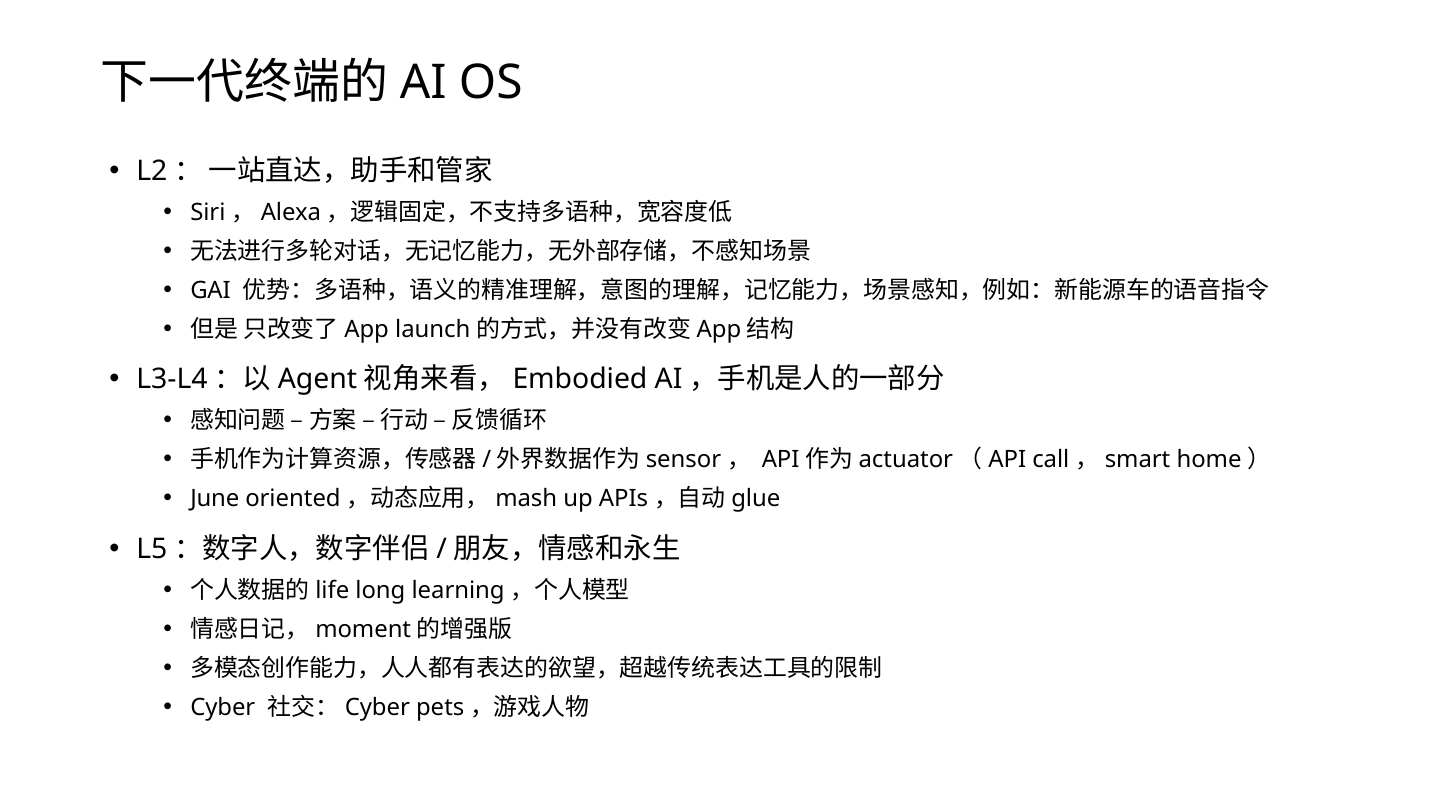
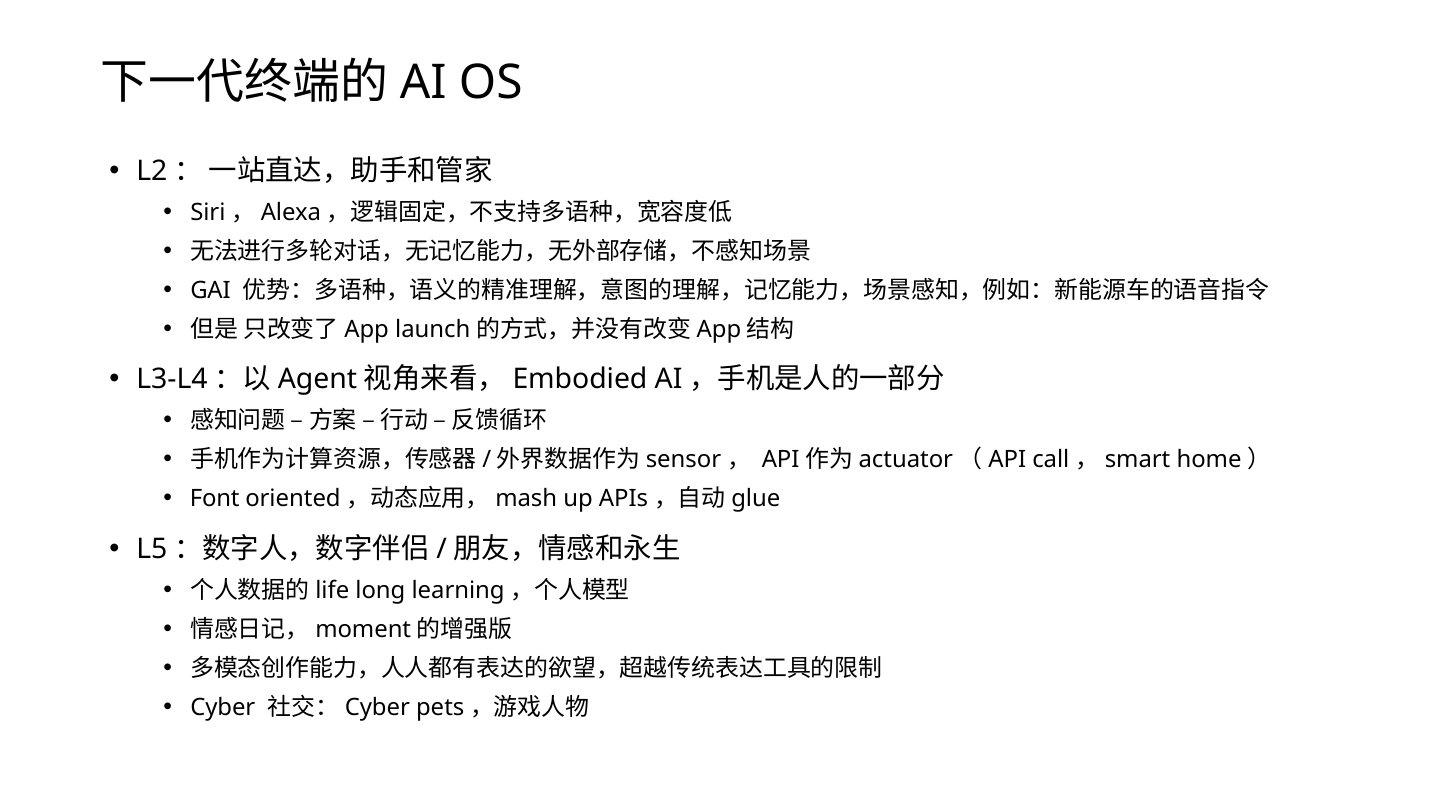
June: June -> Font (215, 499)
